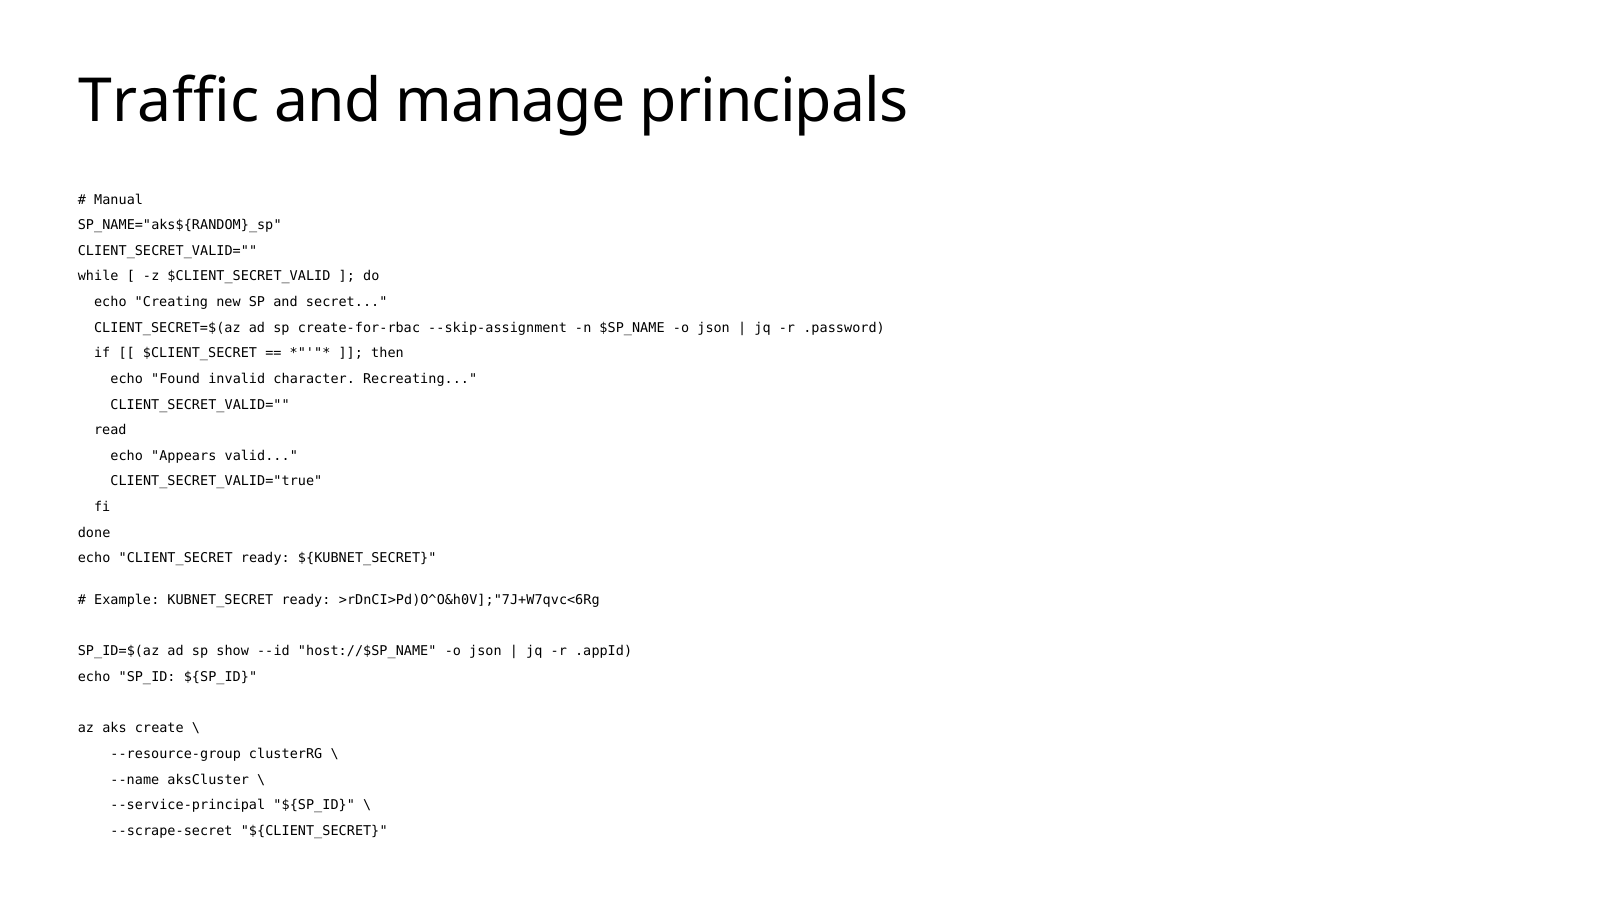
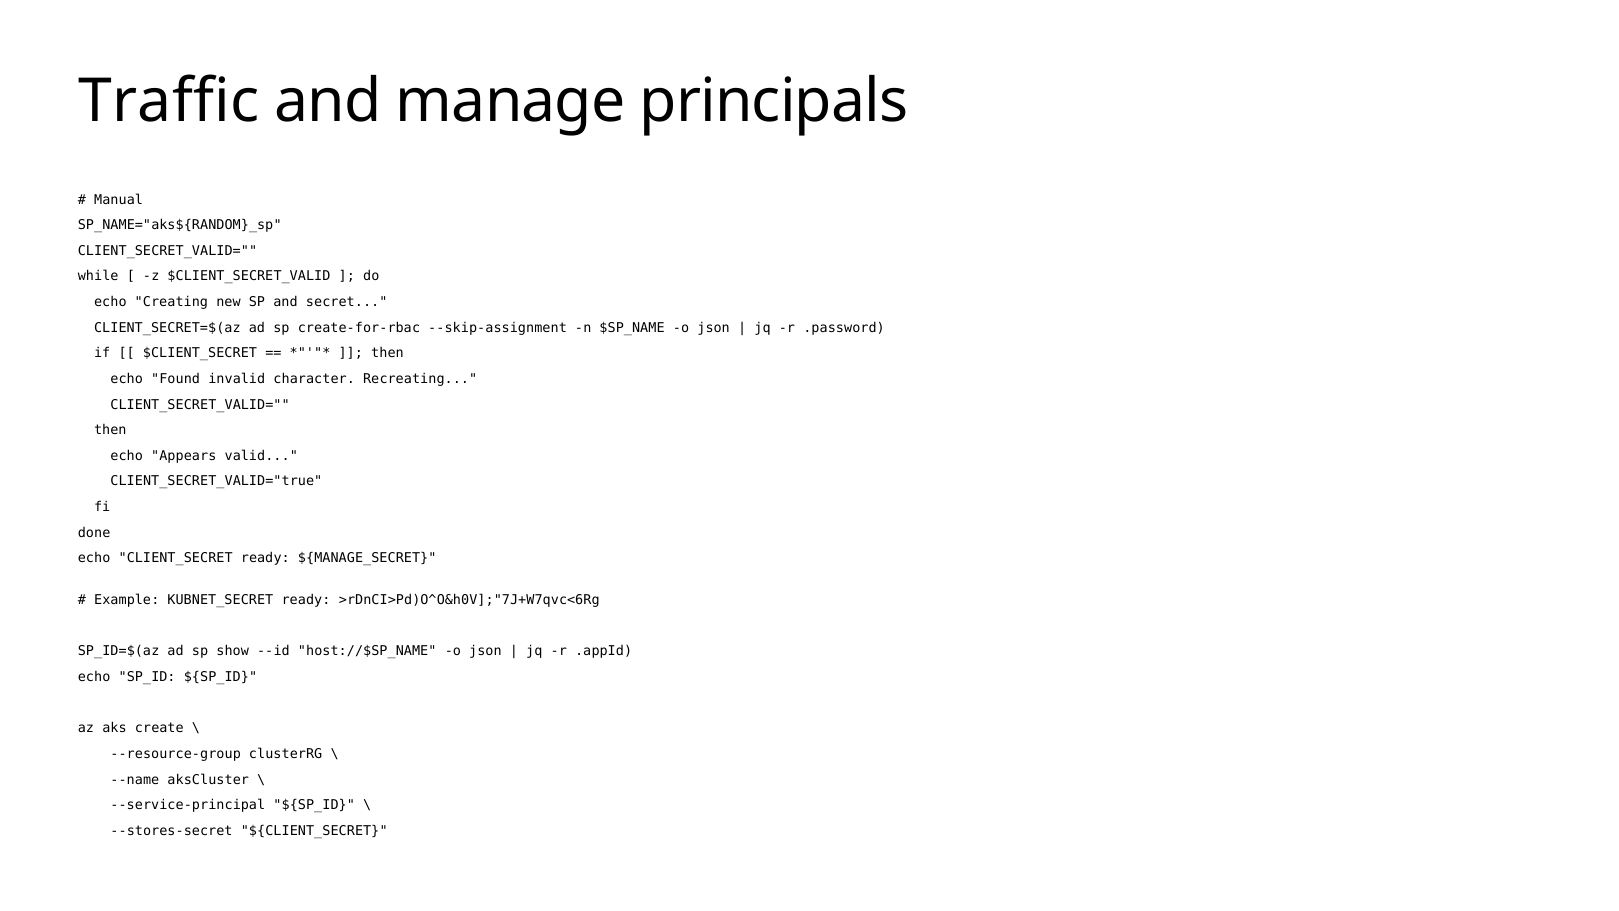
read: read -> then (110, 430)
${KUBNET_SECRET: ${KUBNET_SECRET -> ${MANAGE_SECRET (367, 558)
--scrape-secret: --scrape-secret -> --stores-secret (172, 831)
